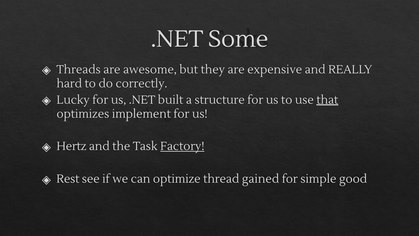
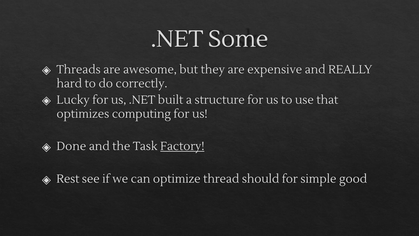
that underline: present -> none (327, 100)
implement: implement -> computing (141, 114)
Hertz: Hertz -> Done (71, 146)
gained: gained -> should (261, 179)
